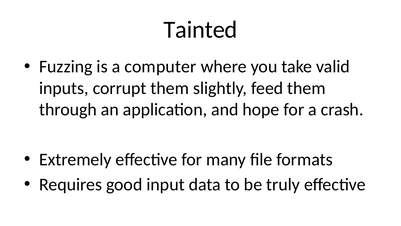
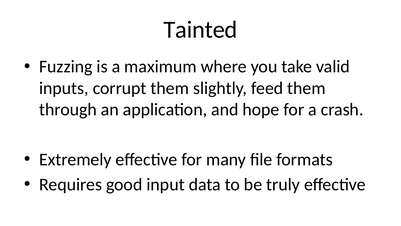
computer: computer -> maximum (161, 67)
